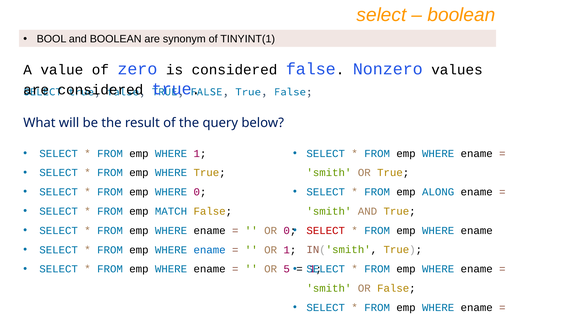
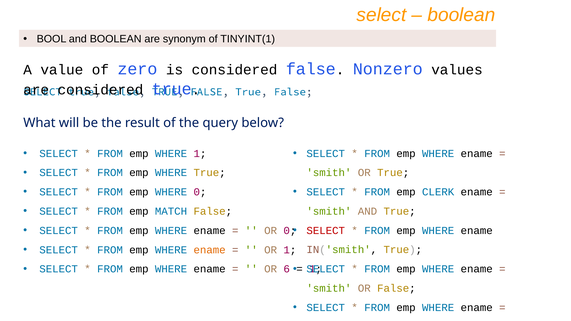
ALONG: ALONG -> CLERK (438, 192)
ename colour: blue -> orange (210, 250)
5: 5 -> 6 (287, 269)
